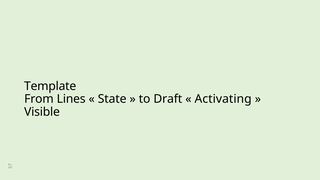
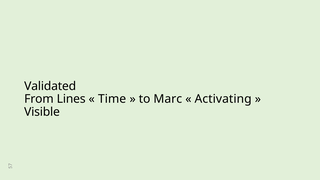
Template: Template -> Validated (50, 86)
State: State -> Time (112, 99)
Draft: Draft -> Marc (168, 99)
